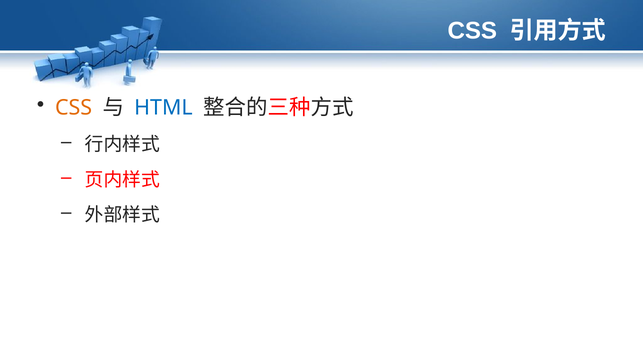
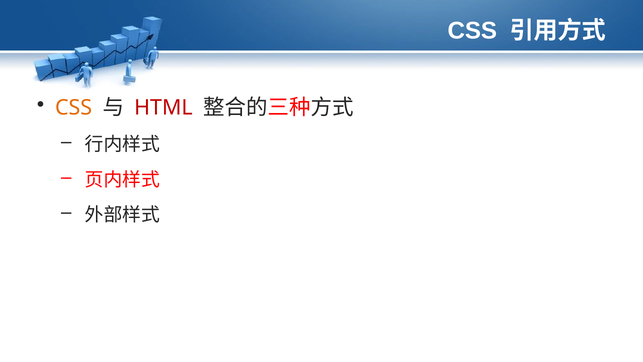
HTML colour: blue -> red (163, 108)
